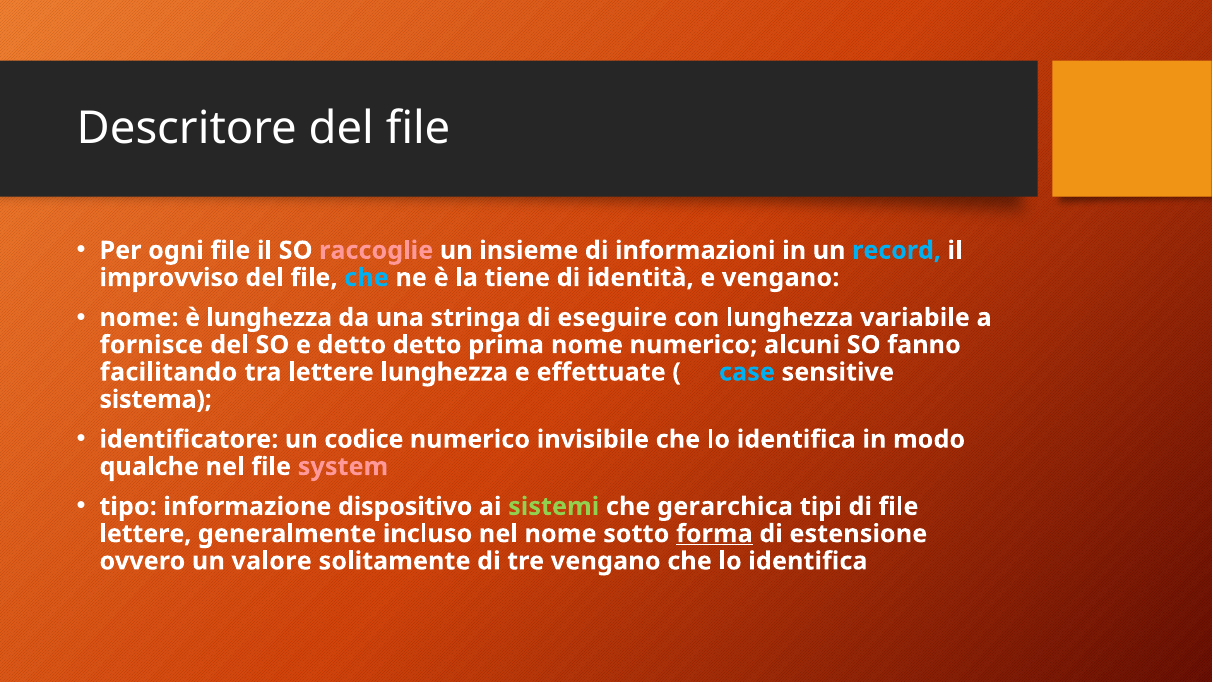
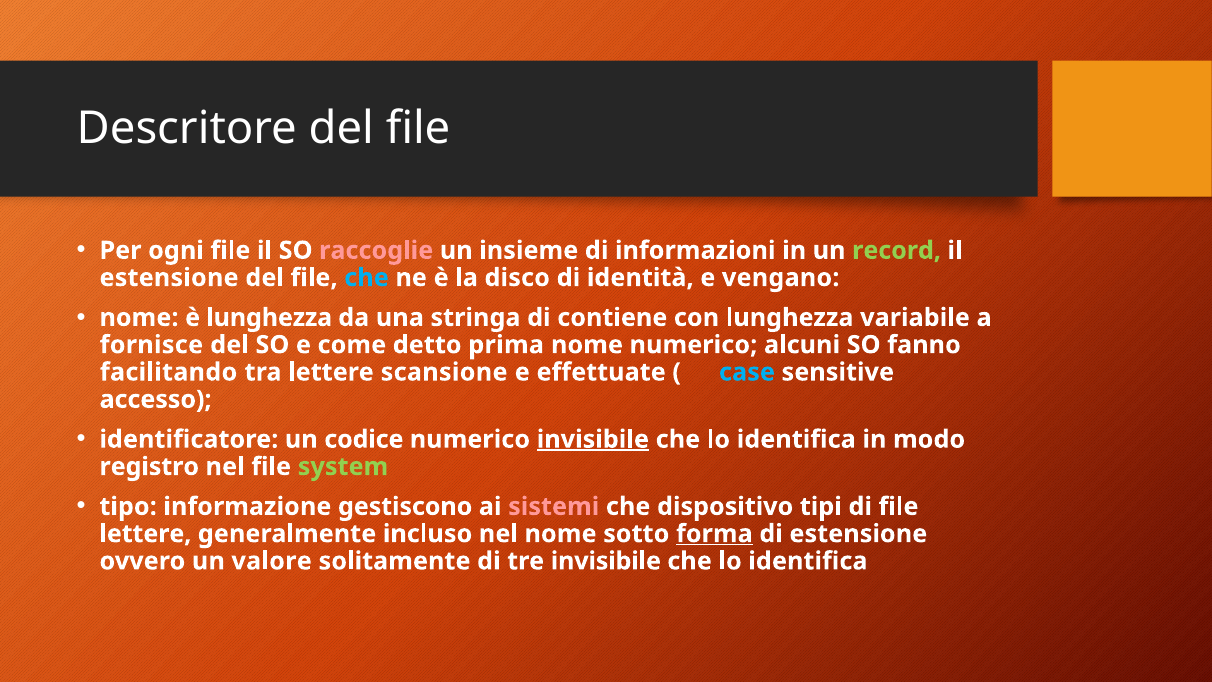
record colour: light blue -> light green (897, 250)
improvviso: improvviso -> estensione (169, 278)
tiene: tiene -> disco (517, 278)
eseguire: eseguire -> contiene (612, 318)
e detto: detto -> come (352, 345)
lettere lunghezza: lunghezza -> scansione (444, 372)
sistema: sistema -> accesso (156, 399)
invisibile underline: none -> present (593, 439)
qualche: qualche -> registro (149, 466)
system colour: pink -> light green (343, 466)
dispositivo: dispositivo -> gestiscono (405, 506)
sistemi colour: light green -> pink (554, 506)
gerarchica: gerarchica -> dispositivo (725, 506)
tre vengano: vengano -> invisibile (606, 561)
